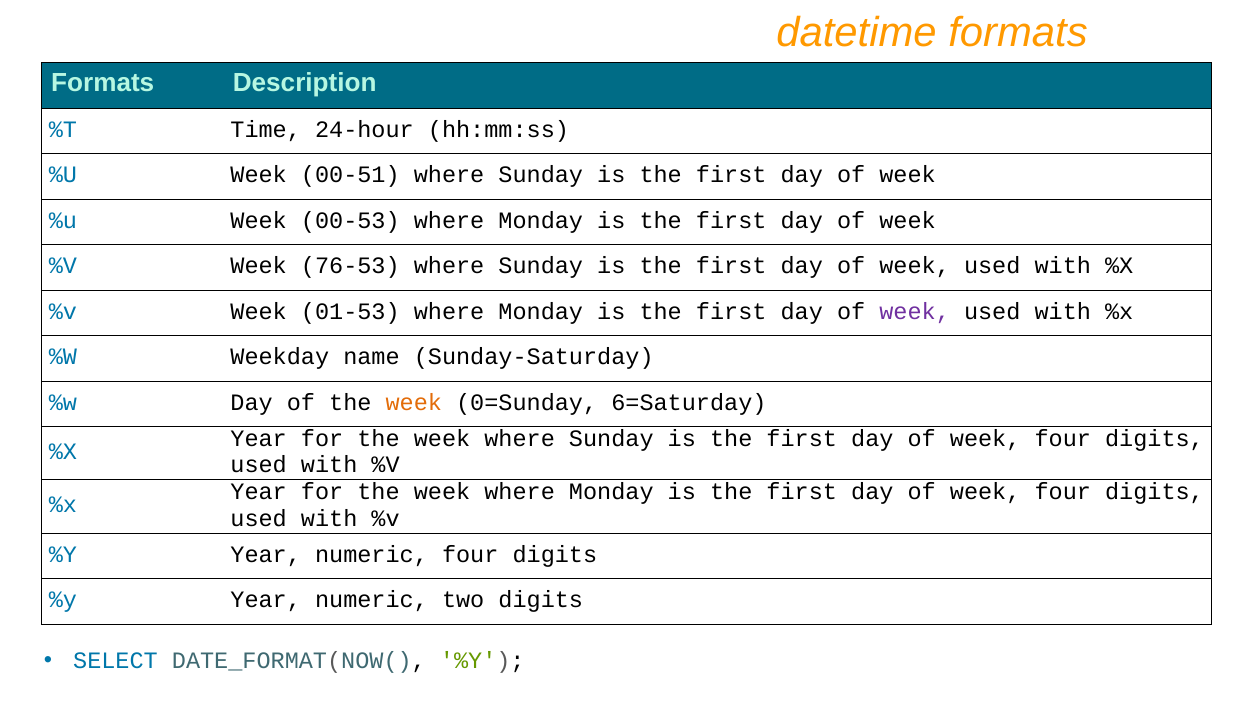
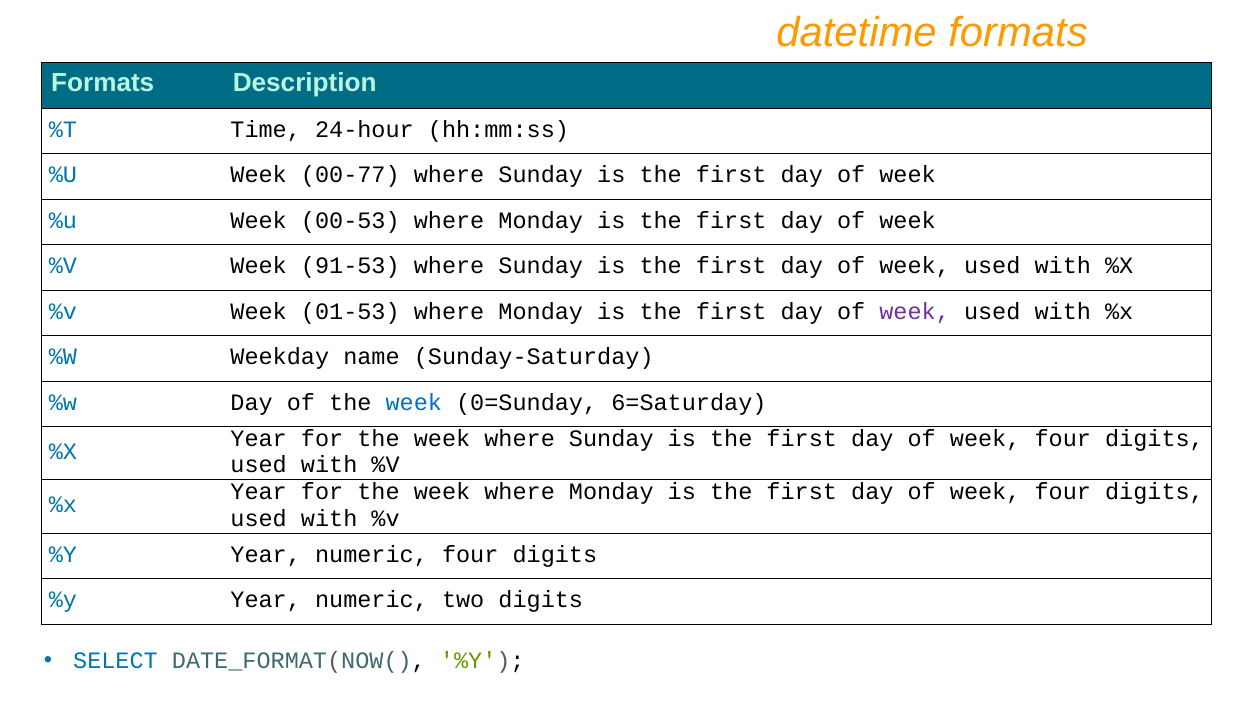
00-51: 00-51 -> 00-77 (350, 175)
76-53: 76-53 -> 91-53 (350, 266)
week colour: orange -> blue (414, 402)
